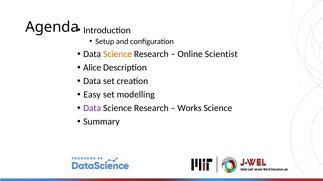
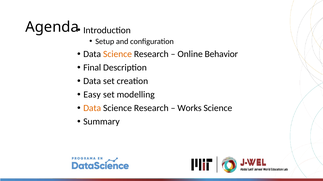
Scientist: Scientist -> Behavior (221, 54)
Alice: Alice -> Final (92, 68)
Data colour: purple -> orange (92, 108)
